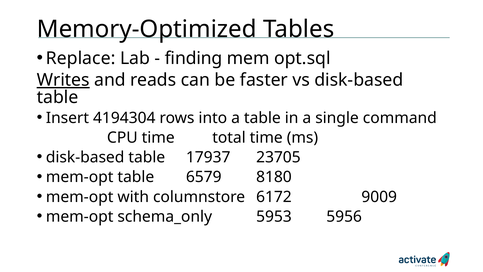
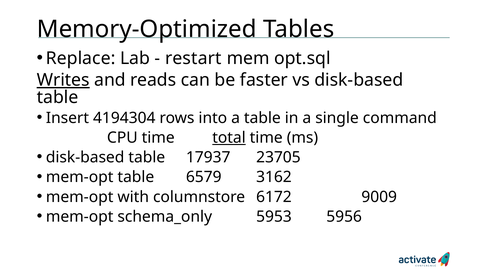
finding: finding -> restart (193, 58)
total underline: none -> present (229, 138)
8180: 8180 -> 3162 (274, 177)
